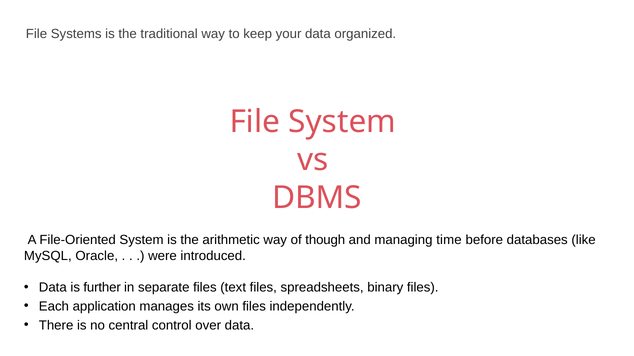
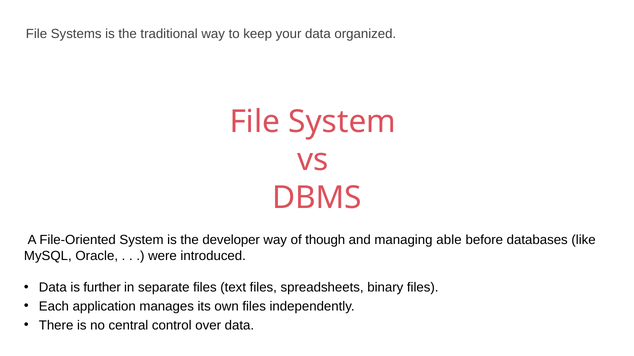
arithmetic: arithmetic -> developer (231, 240)
time: time -> able (449, 240)
